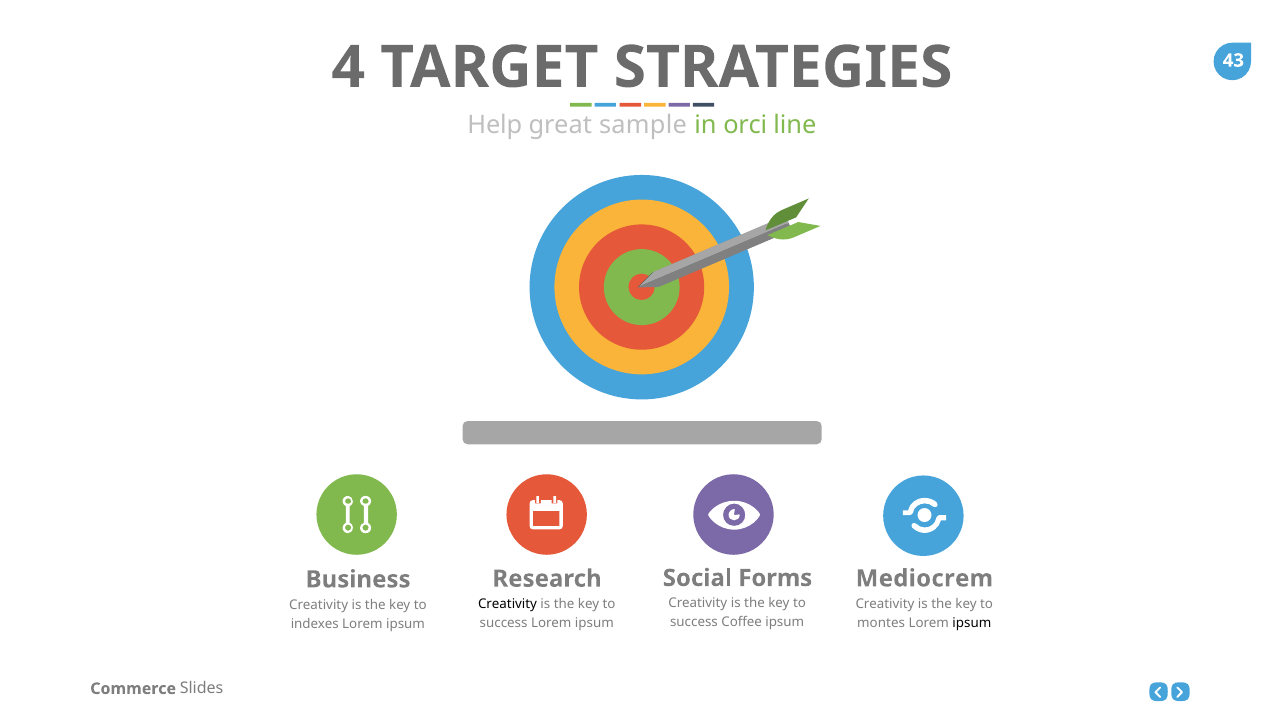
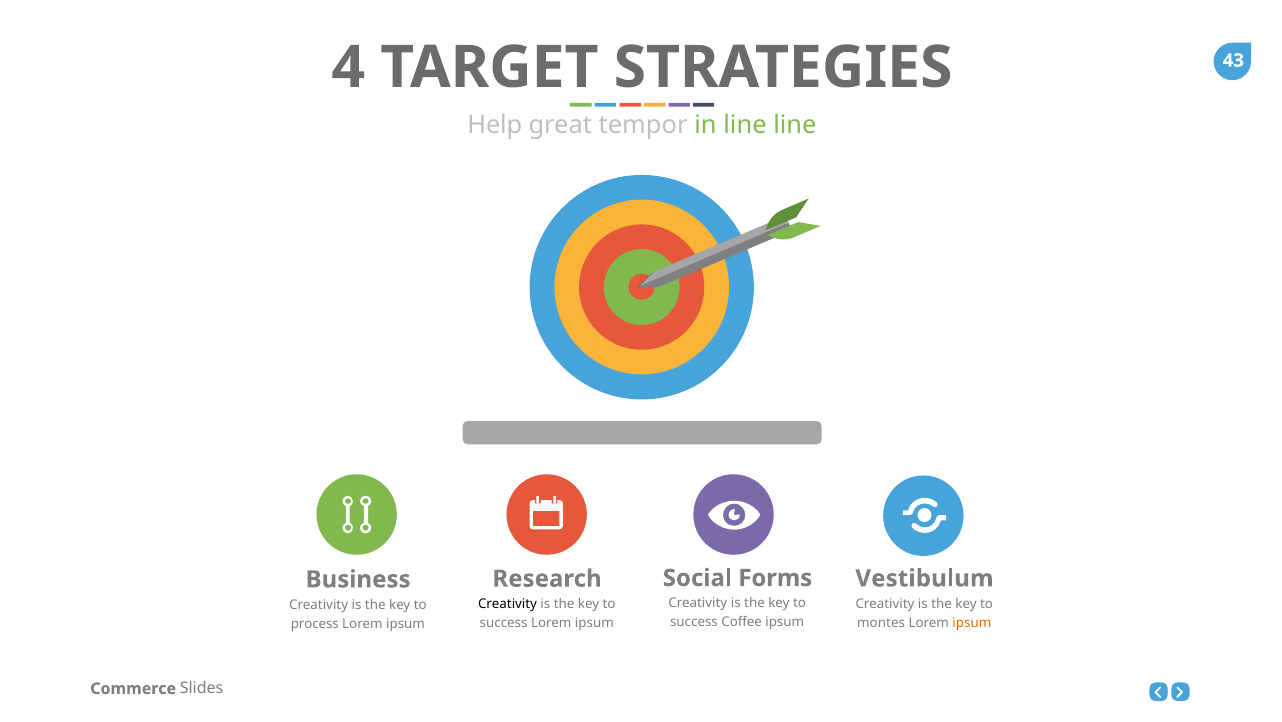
sample: sample -> tempor (643, 125)
in orci: orci -> line (745, 125)
Mediocrem: Mediocrem -> Vestibulum (924, 578)
ipsum colour: black -> orange (972, 622)
indexes: indexes -> process (315, 623)
